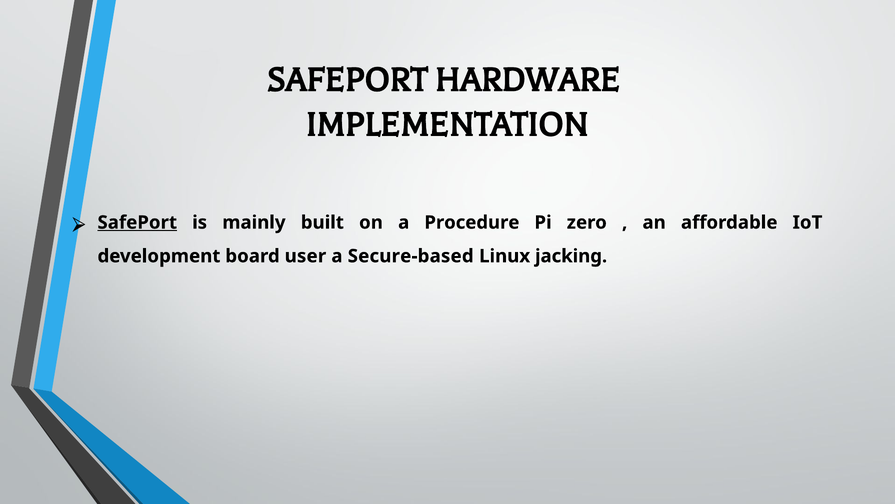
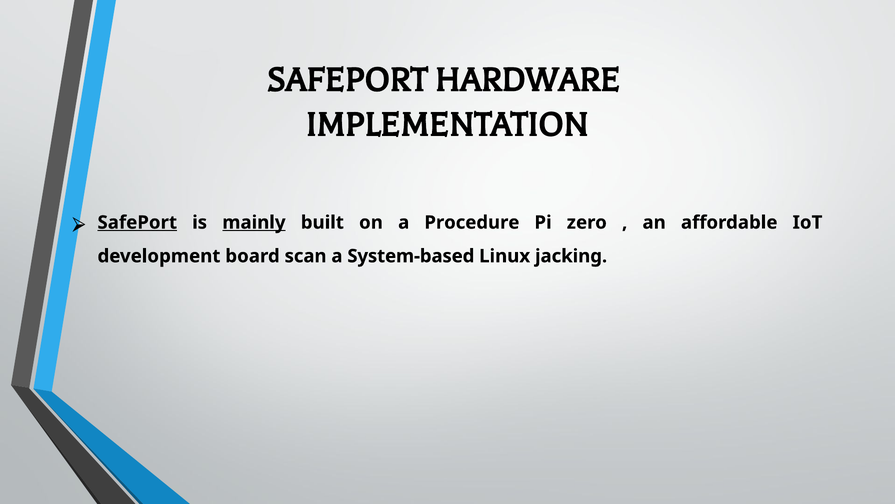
mainly underline: none -> present (254, 222)
user: user -> scan (306, 256)
Secure-based: Secure-based -> System-based (411, 256)
